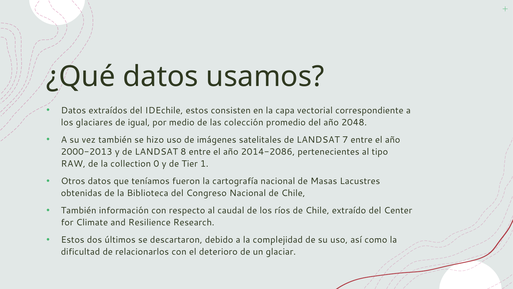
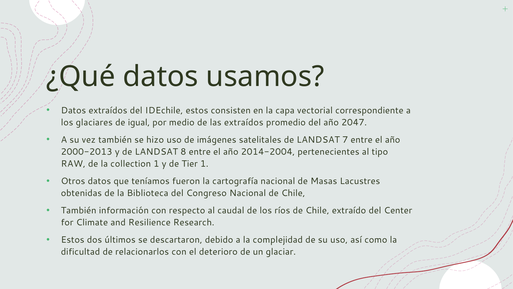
las colección: colección -> extraídos (244, 122)
2048: 2048 -> 2047 (354, 122)
2014-2086: 2014-2086 -> 2014-2004 (268, 152)
collection 0: 0 -> 1 (156, 164)
